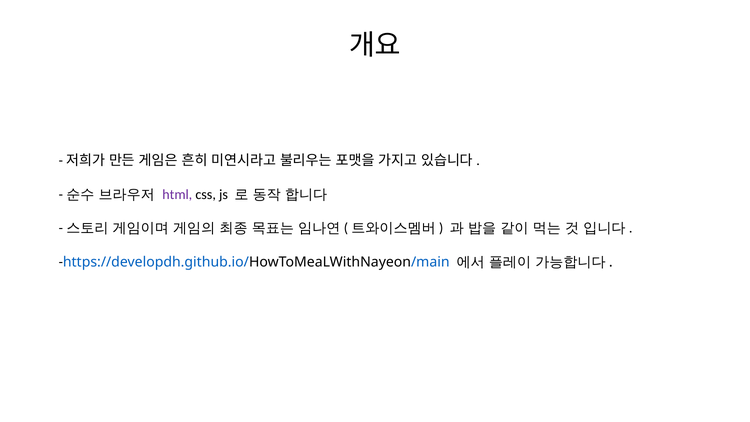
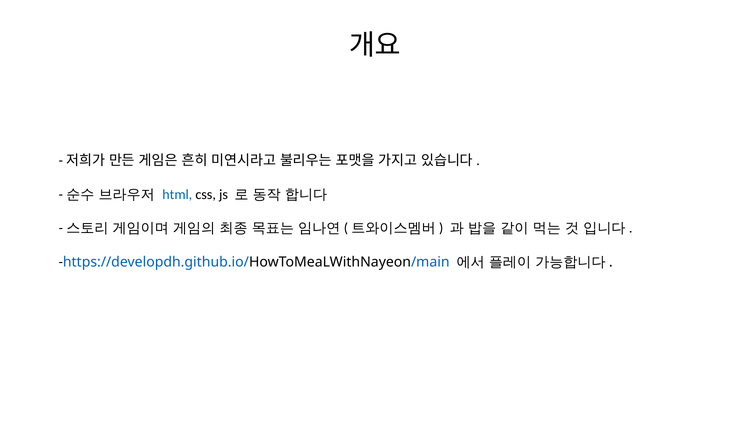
html colour: purple -> blue (177, 194)
